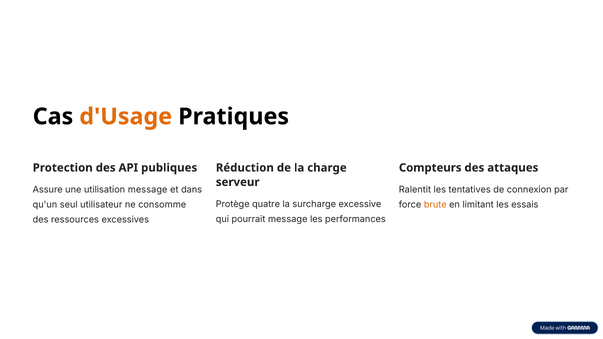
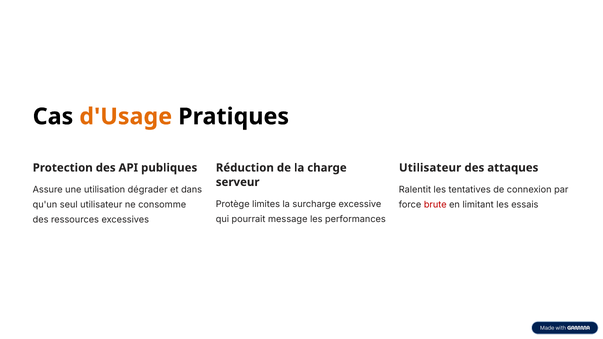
Compteurs: Compteurs -> Utilisateur (430, 168)
utilisation message: message -> dégrader (148, 190)
quatre: quatre -> limites (266, 204)
brute colour: orange -> red (435, 205)
